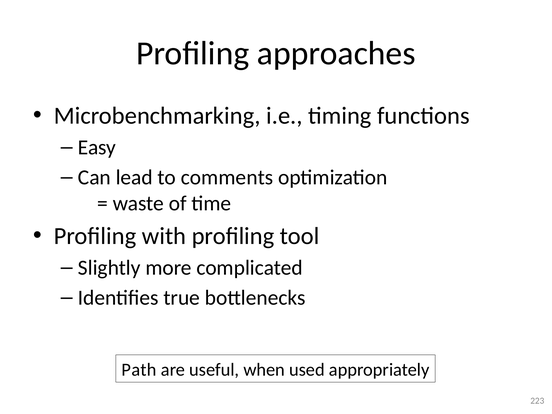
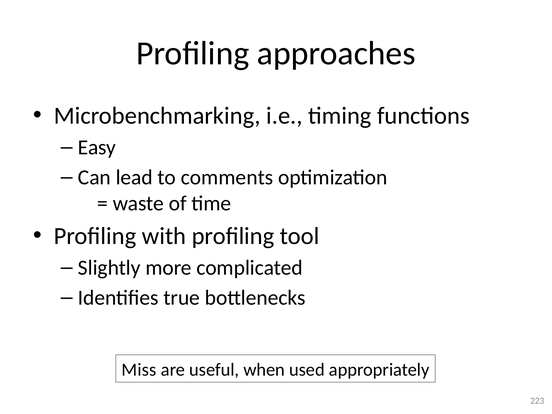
Path: Path -> Miss (139, 370)
